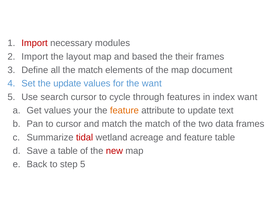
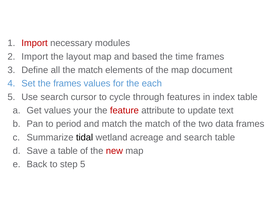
their: their -> time (184, 56)
the update: update -> frames (67, 83)
the want: want -> each (152, 83)
index want: want -> table (247, 97)
feature colour: orange -> red (124, 110)
to cursor: cursor -> period (69, 124)
tidal colour: red -> black (85, 137)
and feature: feature -> search (198, 137)
